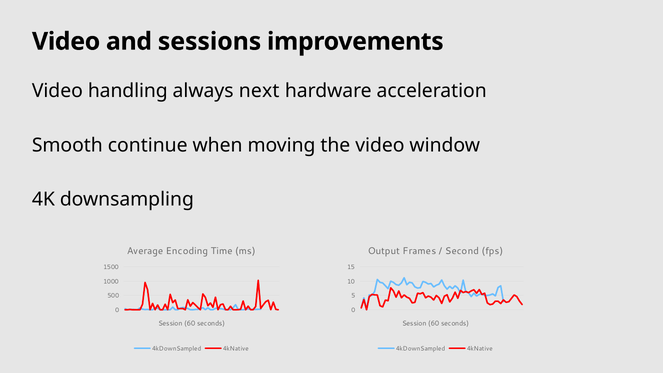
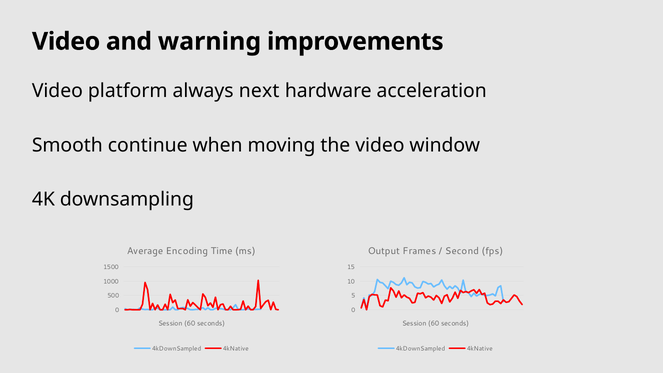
sessions: sessions -> warning (209, 42)
handling: handling -> platform (128, 91)
